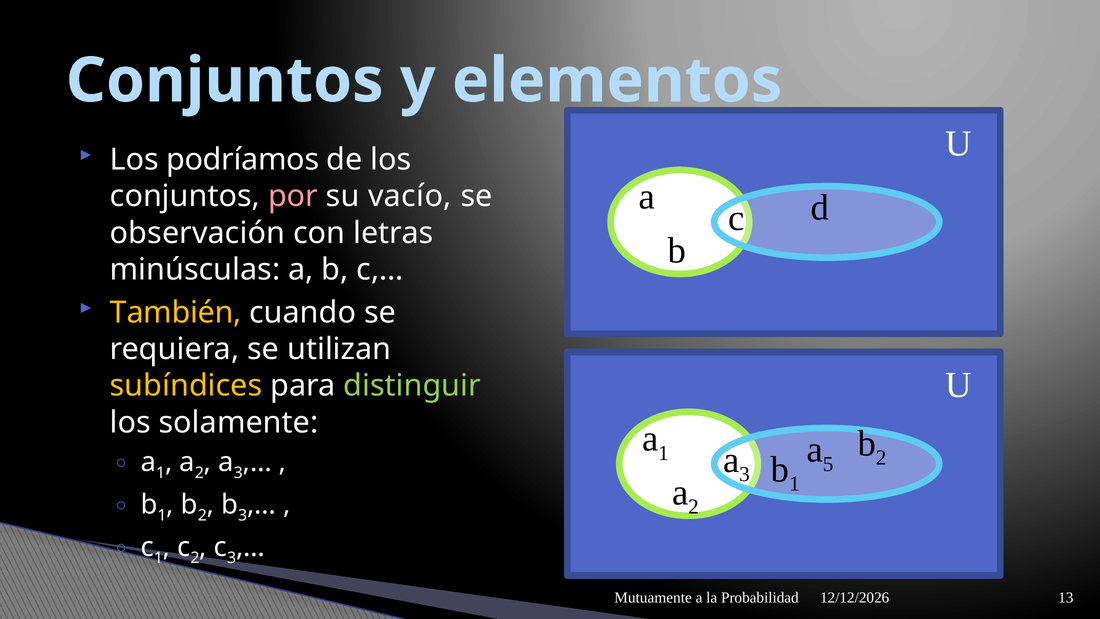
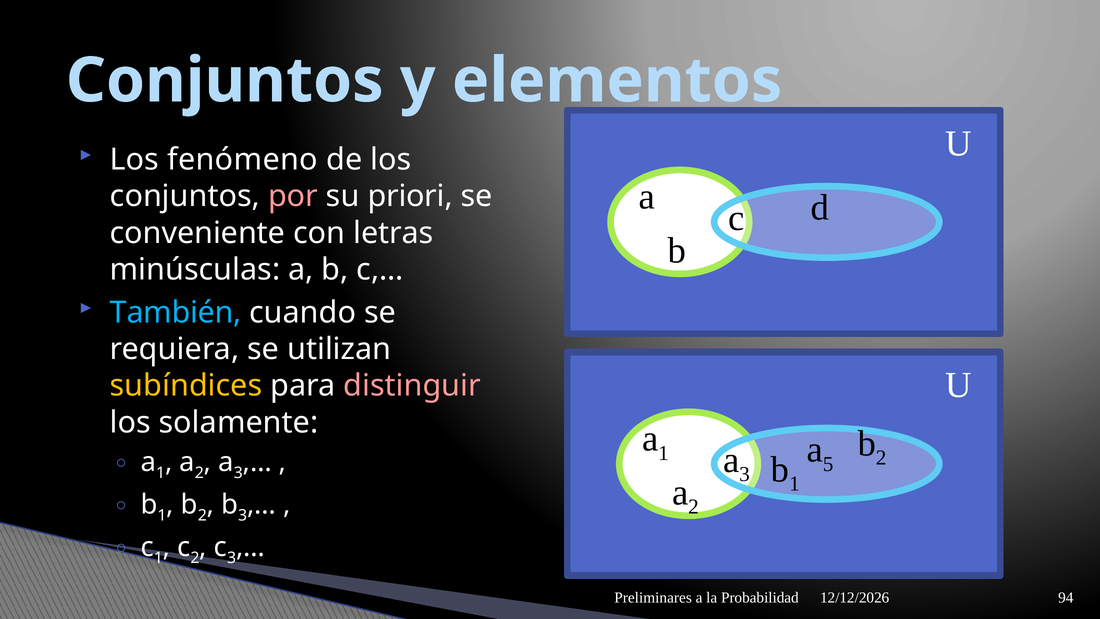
podríamos: podríamos -> fenómeno (242, 160)
vacío: vacío -> priori (410, 196)
observación: observación -> conveniente (198, 233)
También colour: yellow -> light blue (176, 312)
distinguir colour: light green -> pink (412, 386)
Mutuamente: Mutuamente -> Preliminares (653, 598)
13: 13 -> 94 (1066, 598)
